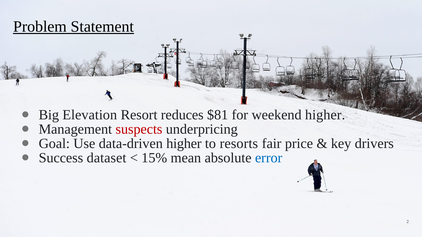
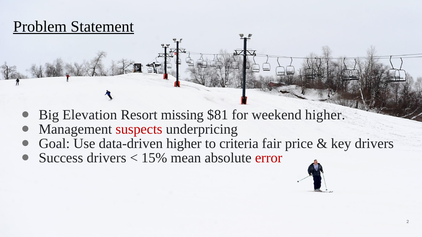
reduces: reduces -> missing (182, 115)
resorts: resorts -> criteria (239, 144)
Success dataset: dataset -> drivers (107, 158)
error colour: blue -> red (269, 158)
